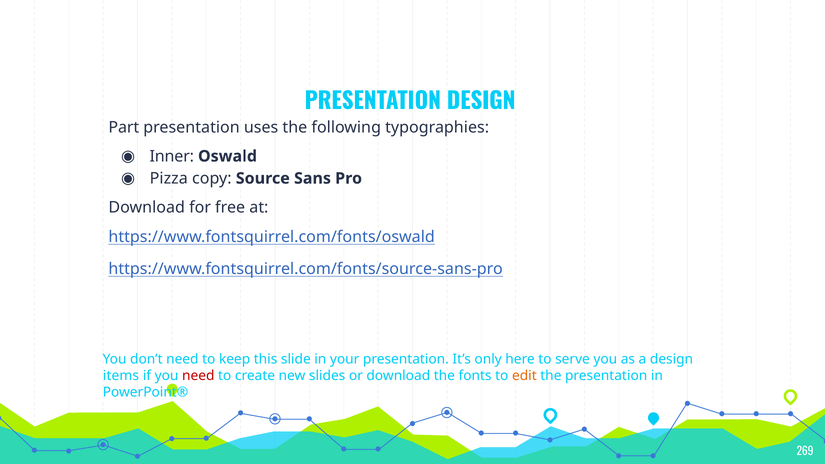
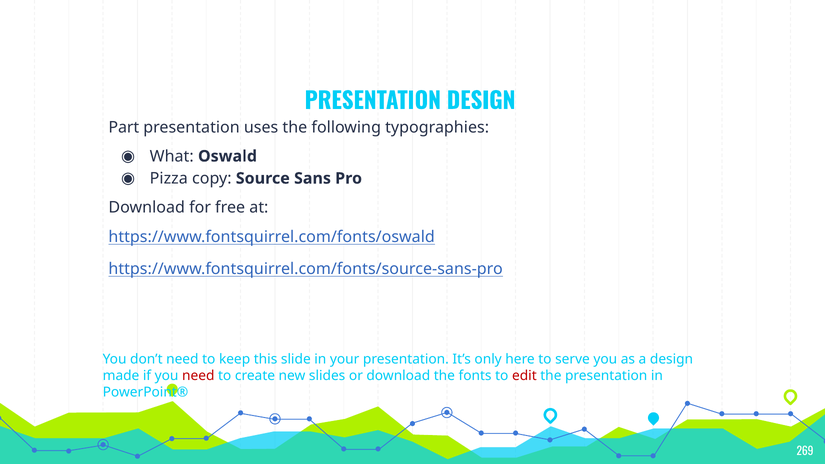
Inner: Inner -> What (172, 156)
items: items -> made (121, 376)
edit colour: orange -> red (524, 376)
